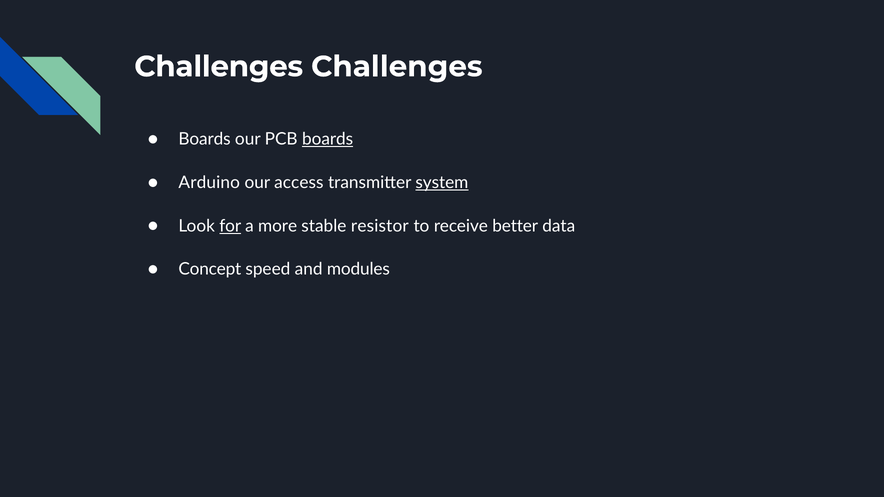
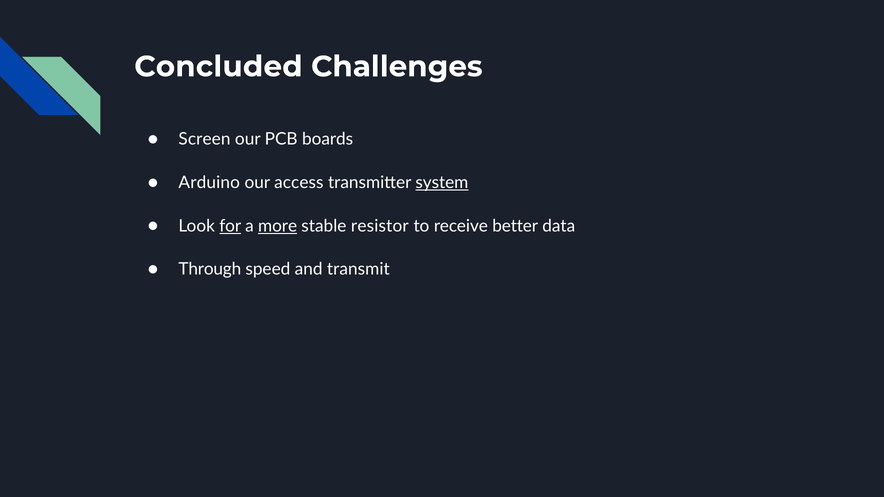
Challenges: Challenges -> Concluded (218, 67)
Boards: Boards -> Screen (204, 139)
boards underline: present -> none (328, 139)
more underline: none -> present (278, 226)
Concept: Concept -> Through (210, 269)
modules: modules -> transmit (358, 269)
